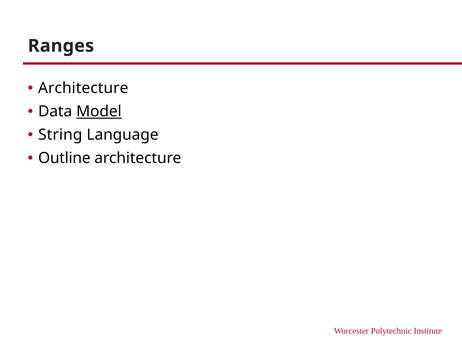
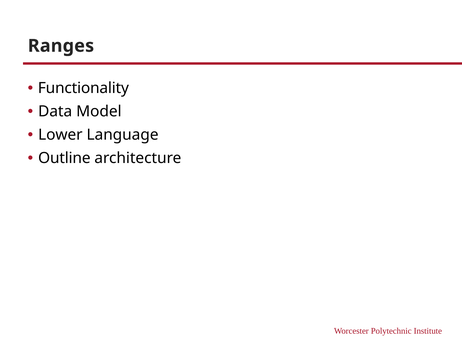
Architecture: Architecture -> Functionality (83, 88)
Model underline: present -> none (99, 112)
String: String -> Lower (60, 135)
